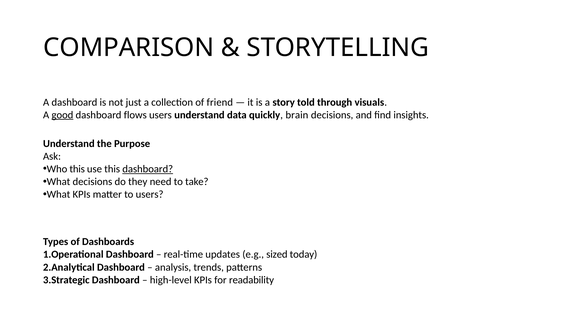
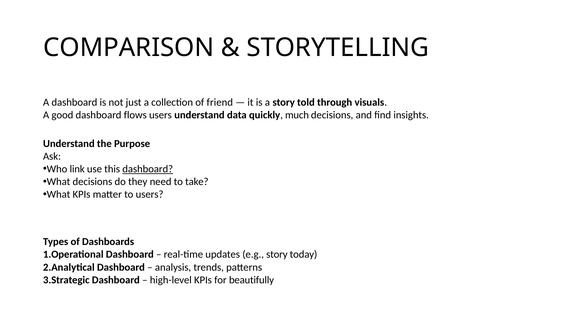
good underline: present -> none (62, 115)
brain: brain -> much (297, 115)
Who this: this -> link (77, 169)
e.g sized: sized -> story (277, 255)
readability: readability -> beautifully (252, 280)
